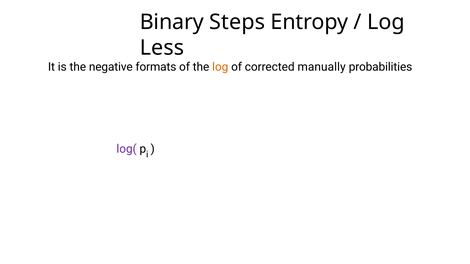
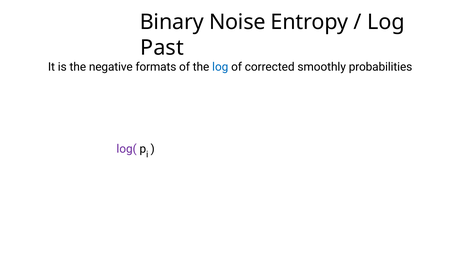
Steps: Steps -> Noise (237, 22)
Less: Less -> Past (162, 48)
log colour: orange -> blue (220, 67)
manually: manually -> smoothly (322, 67)
